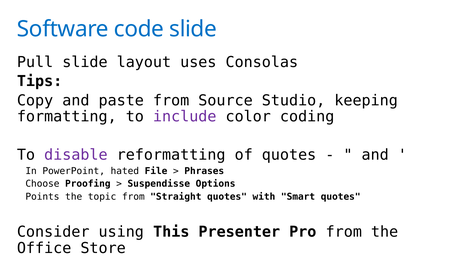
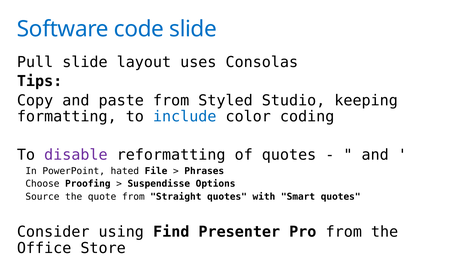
Source: Source -> Styled (226, 101)
include colour: purple -> blue (185, 117)
Points: Points -> Source (42, 197)
topic: topic -> quote (102, 197)
This: This -> Find (171, 232)
